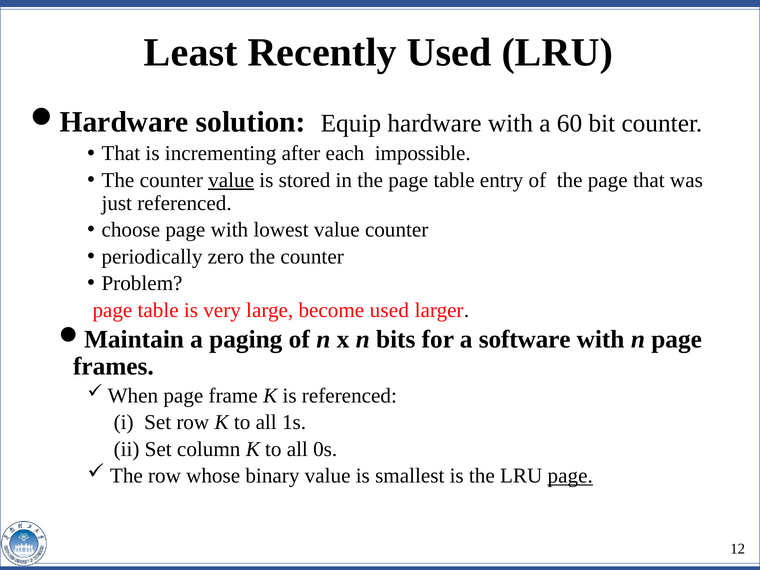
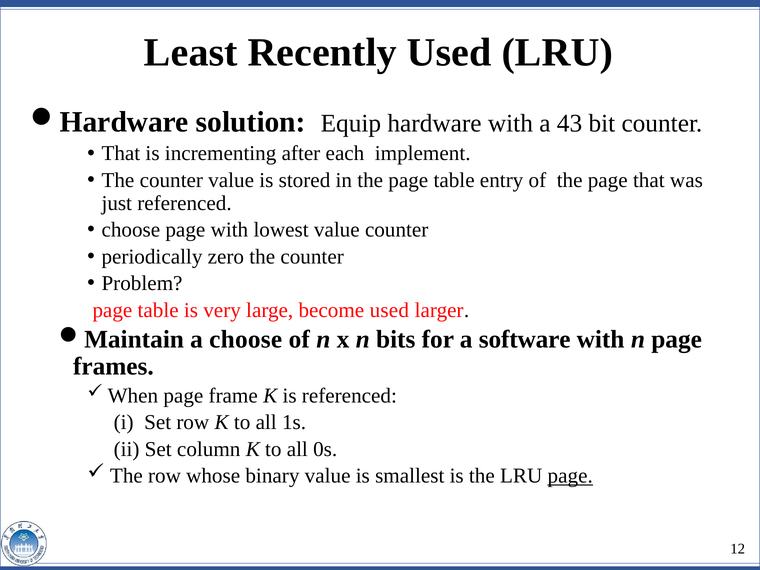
60: 60 -> 43 (570, 123)
impossible: impossible -> implement (423, 153)
value underline: present -> none (231, 180)
a paging: paging -> choose (246, 339)
